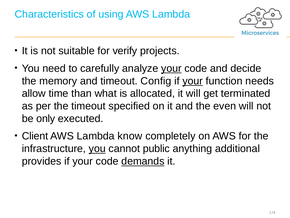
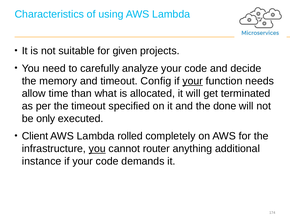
verify: verify -> given (125, 51)
your underline: present -> none (171, 68)
even: even -> done (225, 106)
know: know -> rolled (130, 136)
public: public -> router (156, 148)
provides: provides -> instance (42, 161)
demands underline: present -> none (143, 161)
